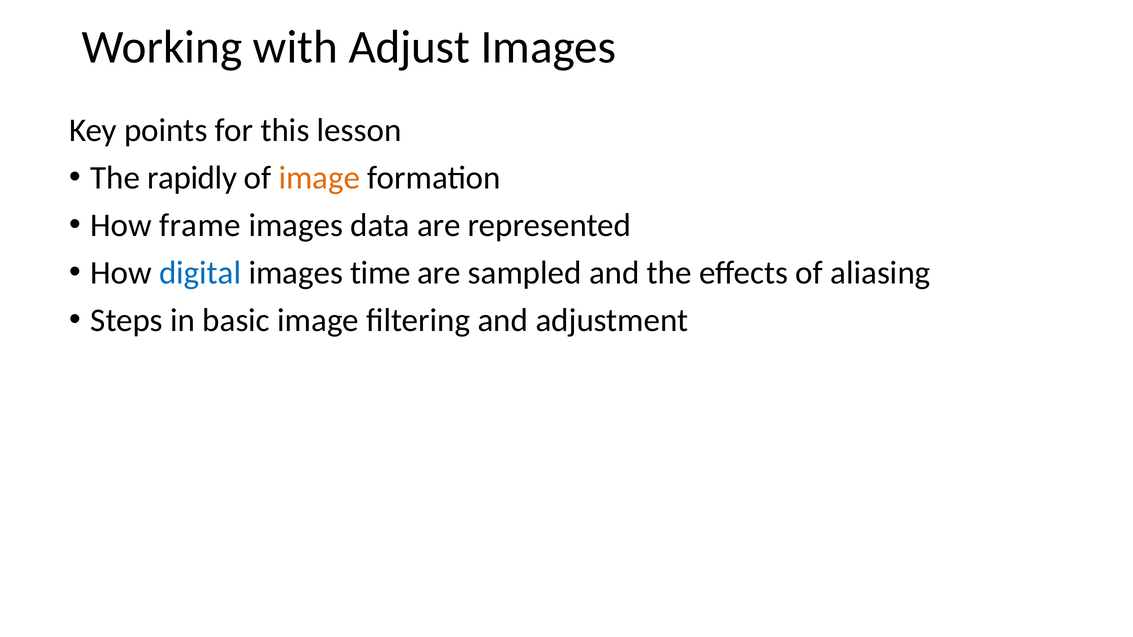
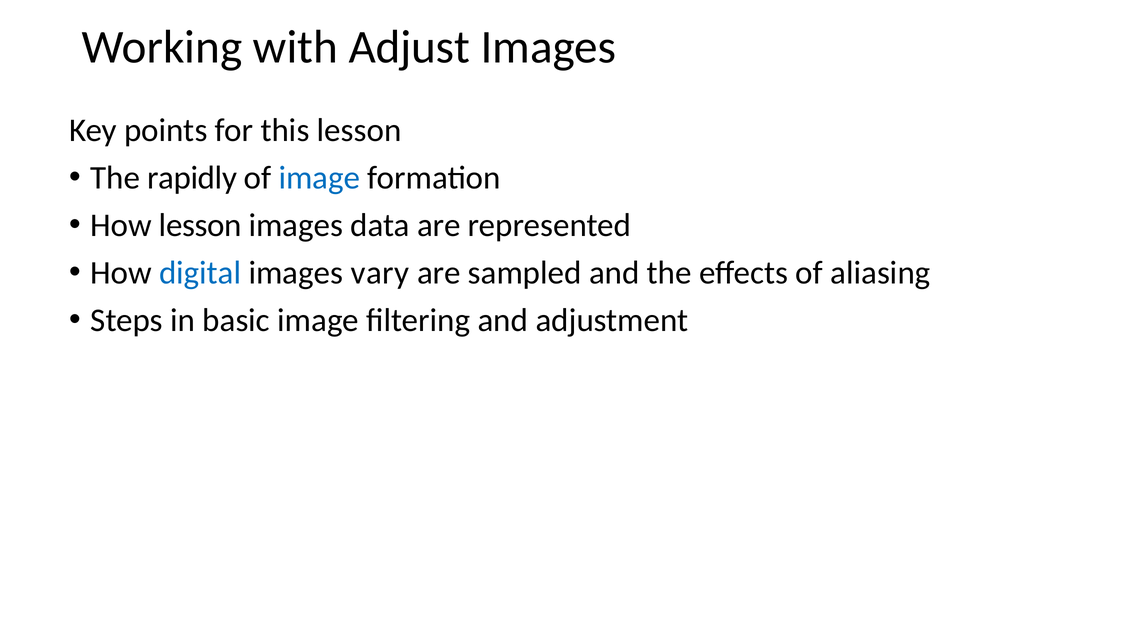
image colour: orange -> blue (319, 178)
How frame: frame -> lesson (200, 225)
time: time -> vary (380, 273)
